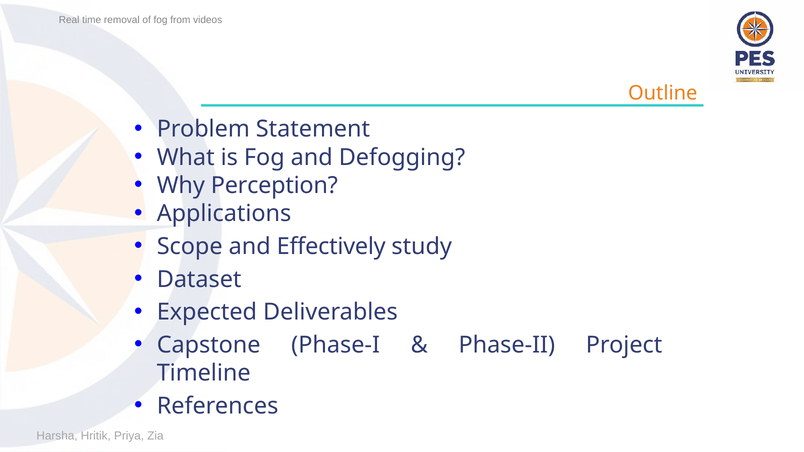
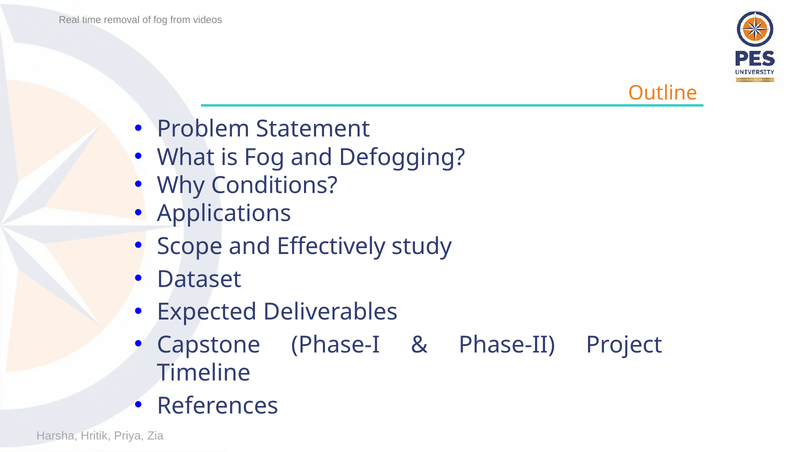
Perception: Perception -> Conditions (274, 186)
